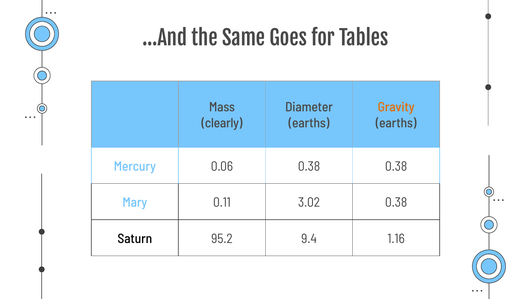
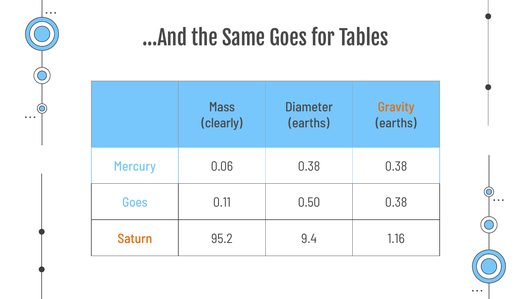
Mary: Mary -> Goes (135, 202)
3.02: 3.02 -> 0.50 (309, 202)
Saturn colour: black -> orange (135, 238)
